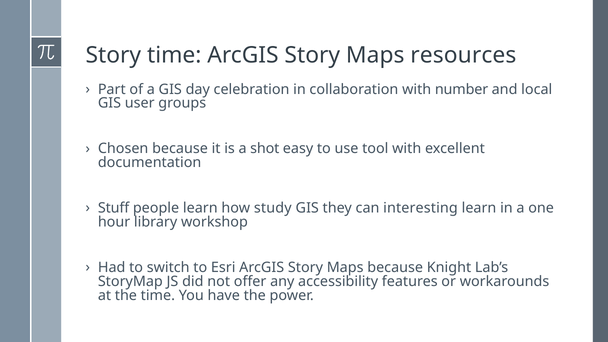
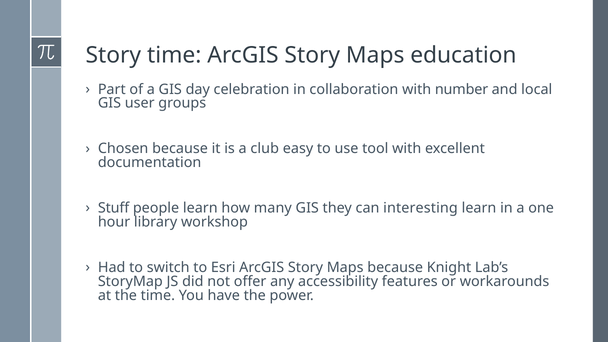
resources: resources -> education (463, 55)
shot: shot -> club (265, 149)
study: study -> many (273, 208)
